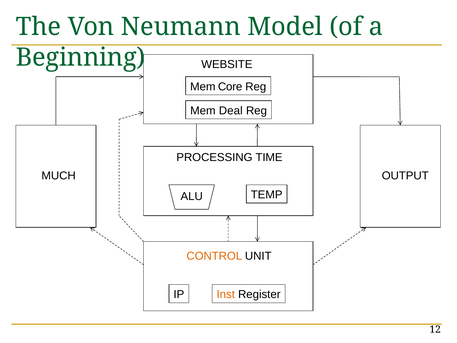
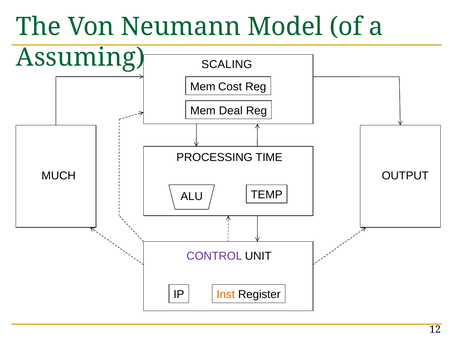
Beginning: Beginning -> Assuming (80, 57)
WEBSITE: WEBSITE -> SCALING (227, 64)
Core: Core -> Cost (230, 87)
CONTROL colour: orange -> purple (214, 256)
